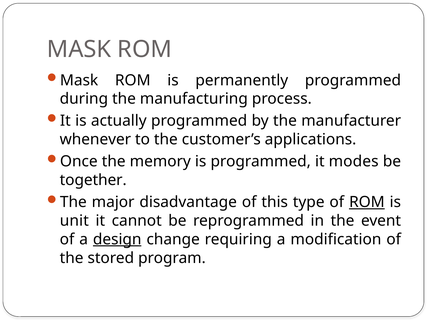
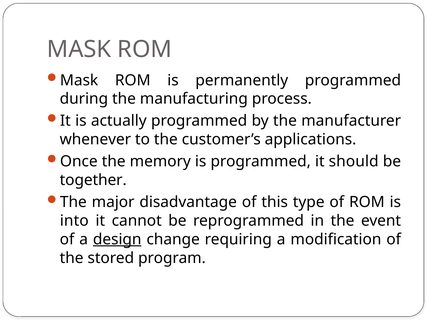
modes: modes -> should (354, 161)
ROM underline: present -> none (367, 202)
unit: unit -> into (74, 220)
